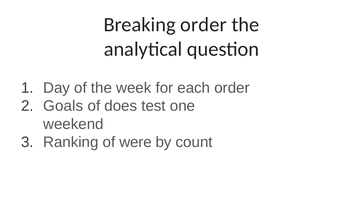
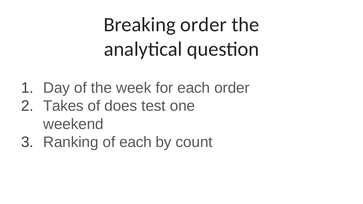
Goals: Goals -> Takes (63, 106)
of were: were -> each (136, 142)
